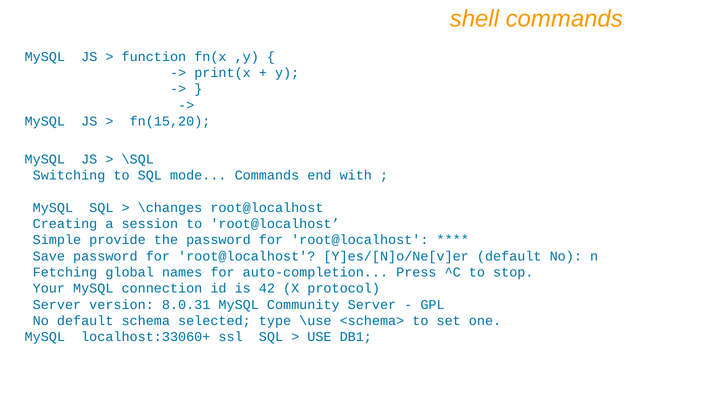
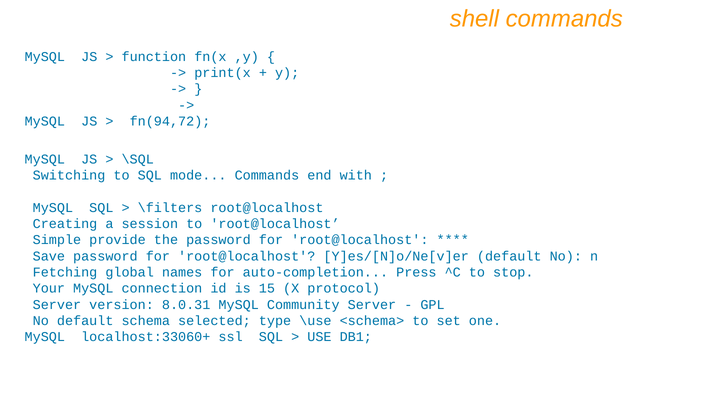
fn(15,20: fn(15,20 -> fn(94,72 (170, 121)
\changes: \changes -> \filters (170, 208)
42: 42 -> 15 (267, 288)
